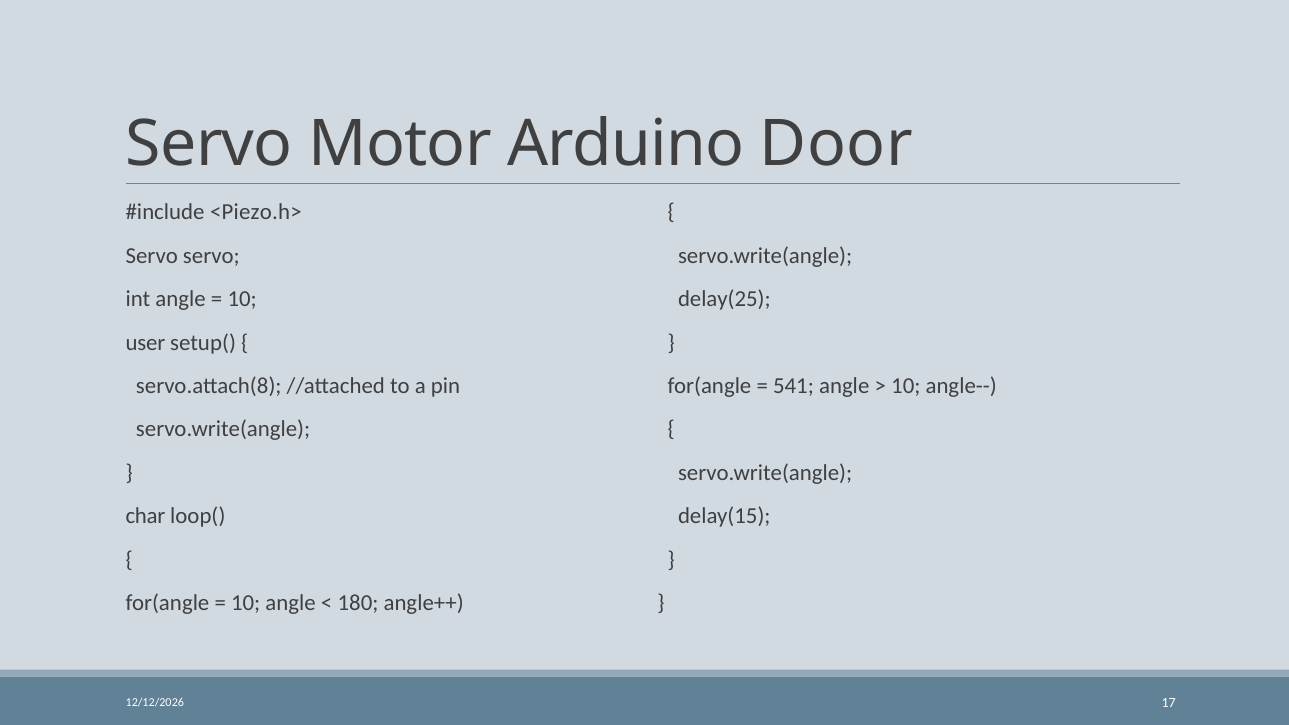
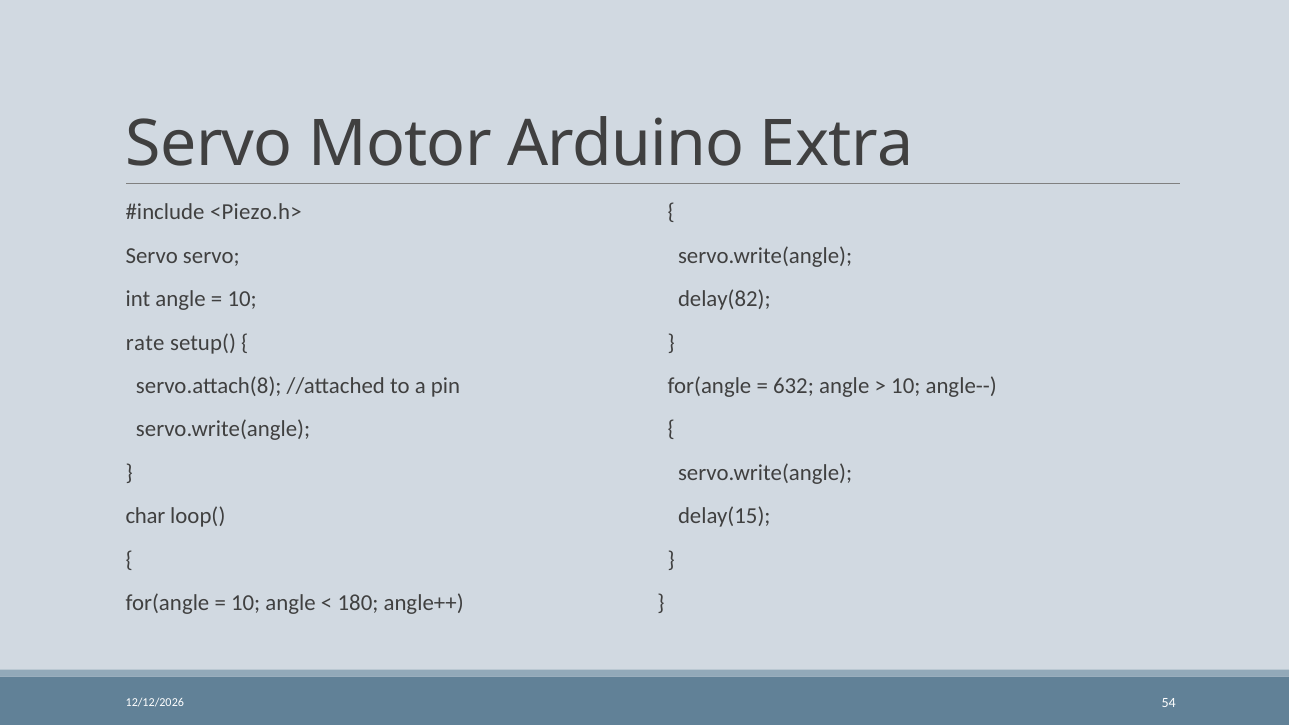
Door: Door -> Extra (837, 144)
delay(25: delay(25 -> delay(82 (724, 299)
user: user -> rate (145, 343)
541: 541 -> 632 (794, 386)
17: 17 -> 54 (1169, 703)
